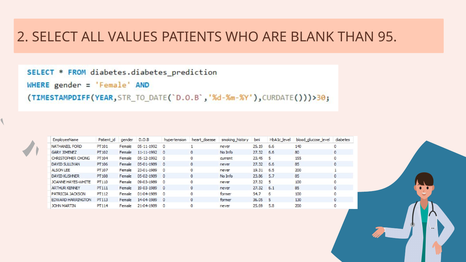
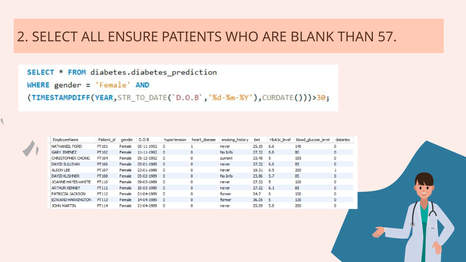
VALUES: VALUES -> ENSURE (133, 37)
95: 95 -> 57 (387, 37)
